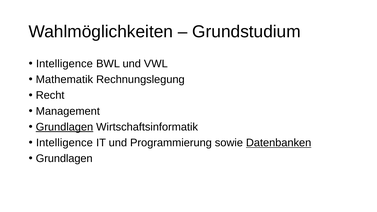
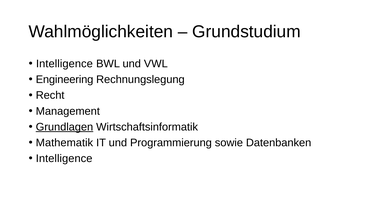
Mathematik: Mathematik -> Engineering (65, 80)
Intelligence: Intelligence -> Mathematik (64, 143)
Datenbanken underline: present -> none (279, 143)
Grundlagen: Grundlagen -> Intelligence (64, 159)
